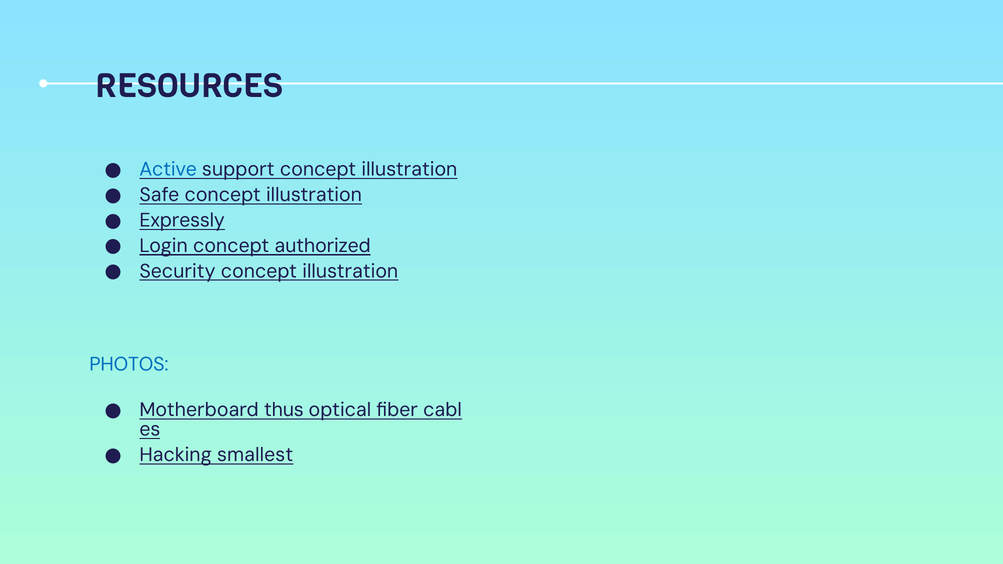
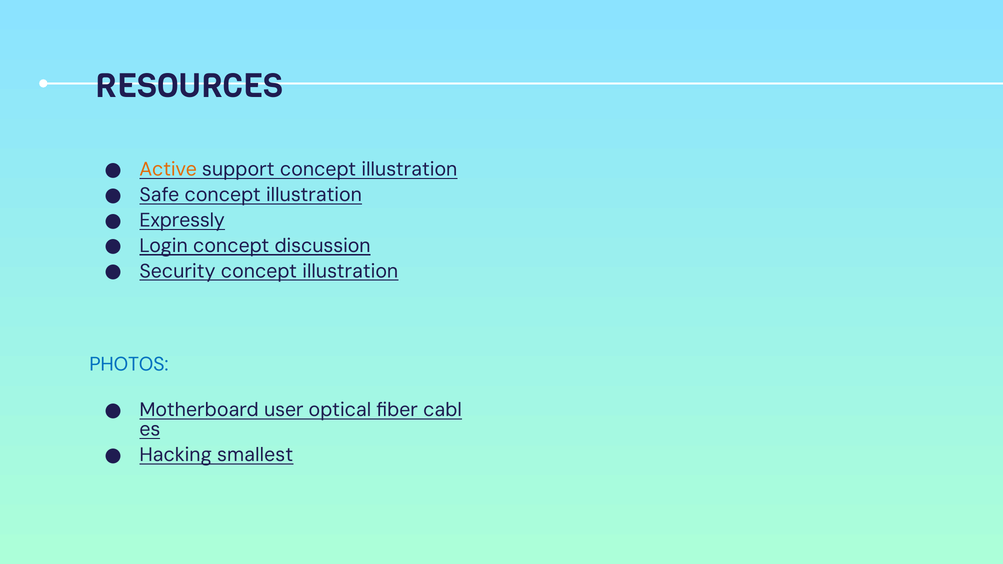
Active colour: blue -> orange (168, 170)
authorized: authorized -> discussion (323, 246)
thus: thus -> user (284, 410)
